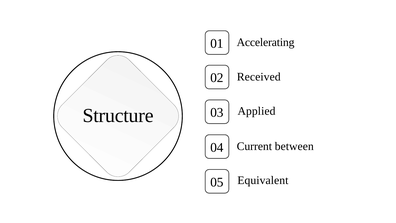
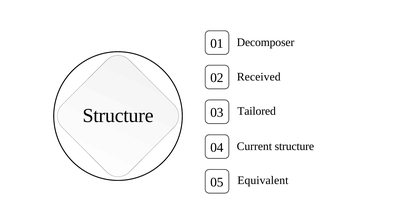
Accelerating: Accelerating -> Decomposer (266, 42)
Applied: Applied -> Tailored (257, 111)
Current between: between -> structure (294, 146)
